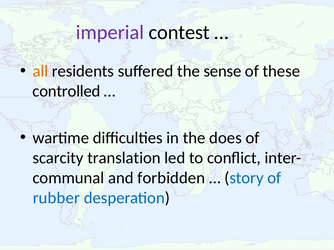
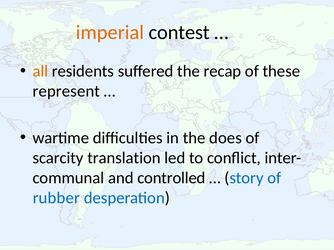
imperial colour: purple -> orange (110, 33)
sense: sense -> recap (222, 71)
controlled: controlled -> represent (66, 91)
forbidden: forbidden -> controlled (171, 178)
